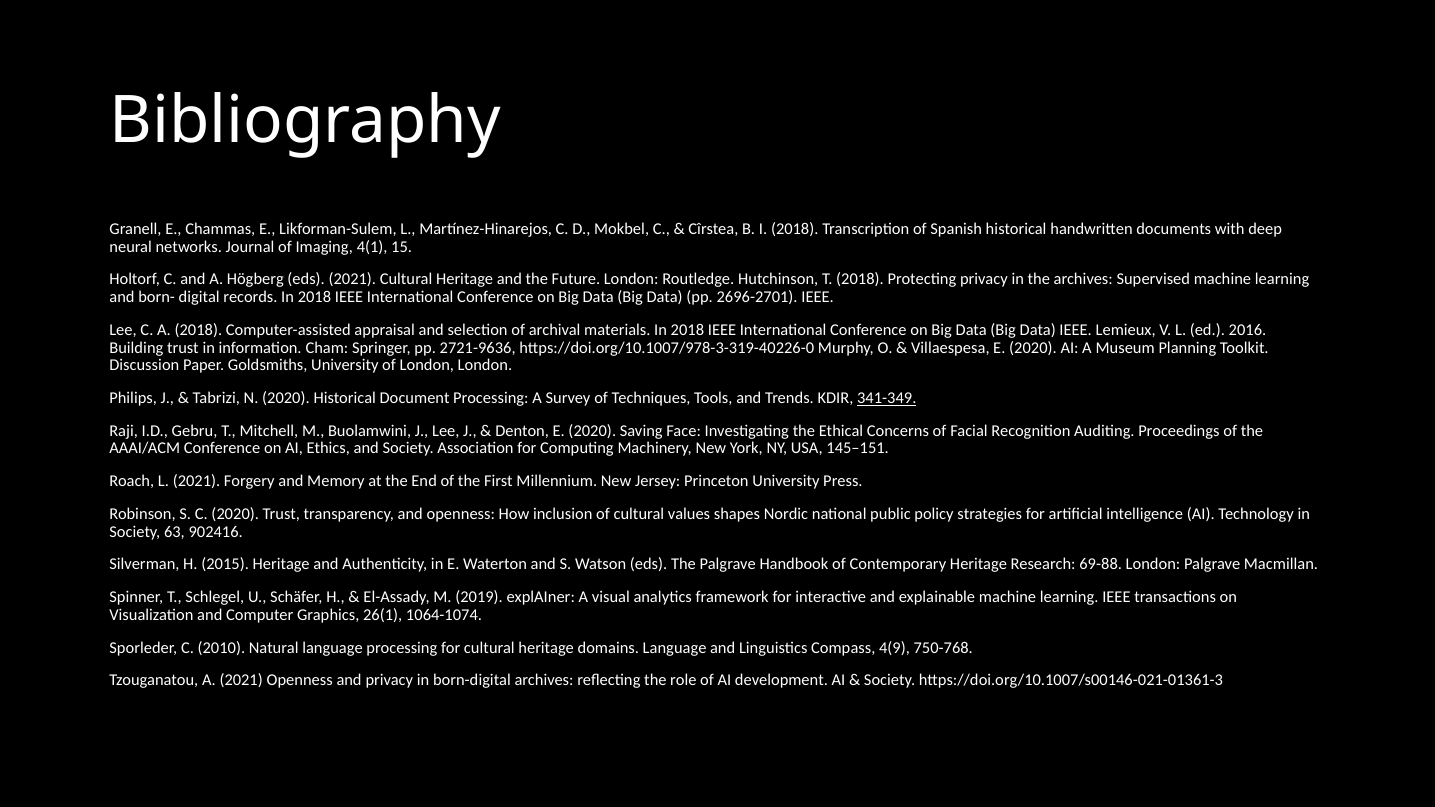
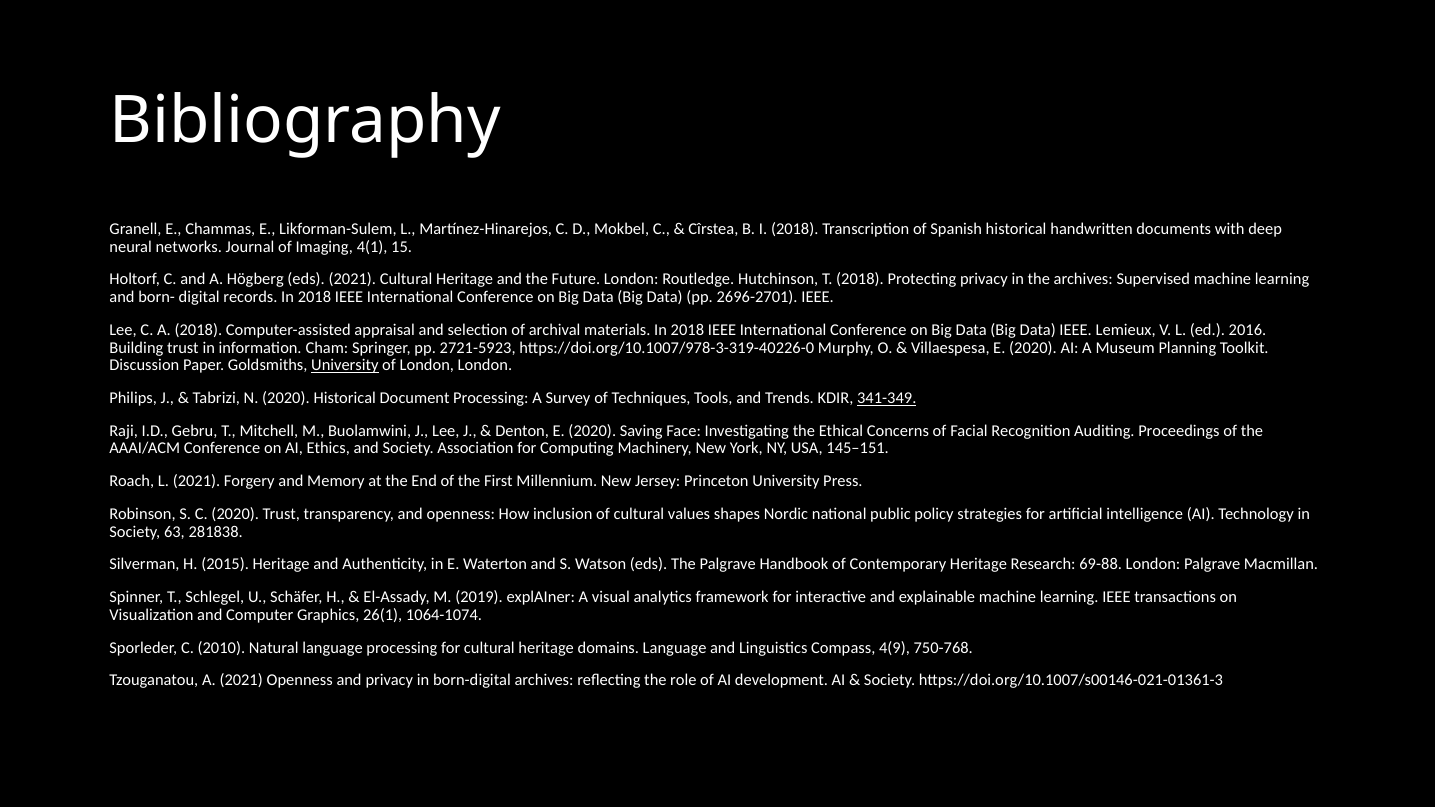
2721-9636: 2721-9636 -> 2721-5923 (478, 348)
University underline: none -> present (345, 365)
902416: 902416 -> 281838 (216, 532)
